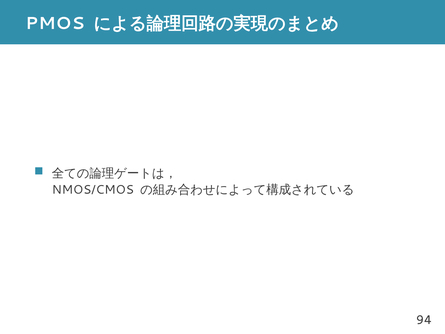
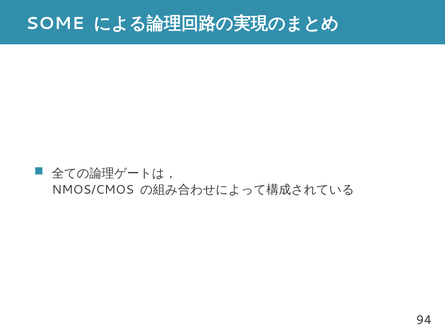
PMOS: PMOS -> SOME (55, 23)
